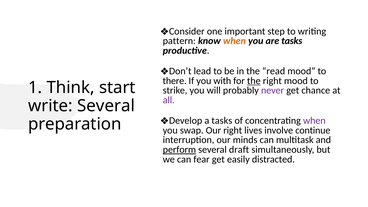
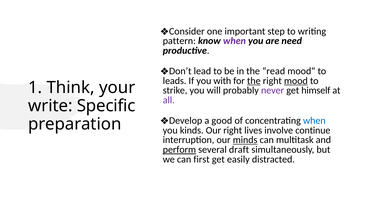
when colour: orange -> purple (234, 41)
are tasks: tasks -> need (292, 41)
there: there -> leads (175, 81)
mood underline: none -> present (296, 81)
start: start -> your (117, 88)
chance: chance -> himself (316, 90)
write Several: Several -> Specific (106, 106)
a tasks: tasks -> good (222, 121)
when colour: purple -> blue (314, 121)
swap: swap -> kinds (192, 130)
minds underline: none -> present (245, 140)
fear: fear -> first (202, 159)
